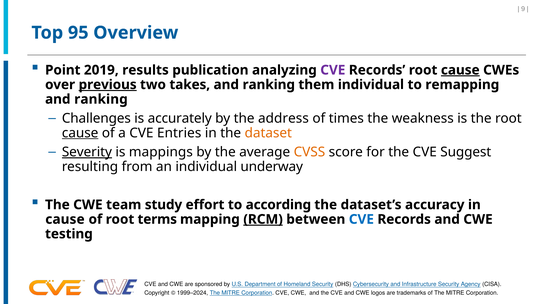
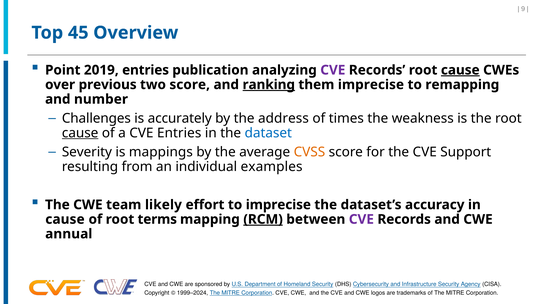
95: 95 -> 45 (78, 33)
2019 results: results -> entries (146, 70)
previous underline: present -> none (108, 85)
two takes: takes -> score (190, 85)
ranking underline: none -> present (269, 85)
them individual: individual -> imprecise (371, 85)
ranking: ranking -> number (101, 99)
dataset colour: orange -> blue (268, 133)
Severity underline: present -> none (87, 152)
Suggest: Suggest -> Support (466, 152)
underway: underway -> examples (272, 167)
study: study -> likely (163, 205)
to according: according -> imprecise (278, 205)
CVE colour: blue -> purple (361, 220)
testing: testing -> annual (69, 234)
